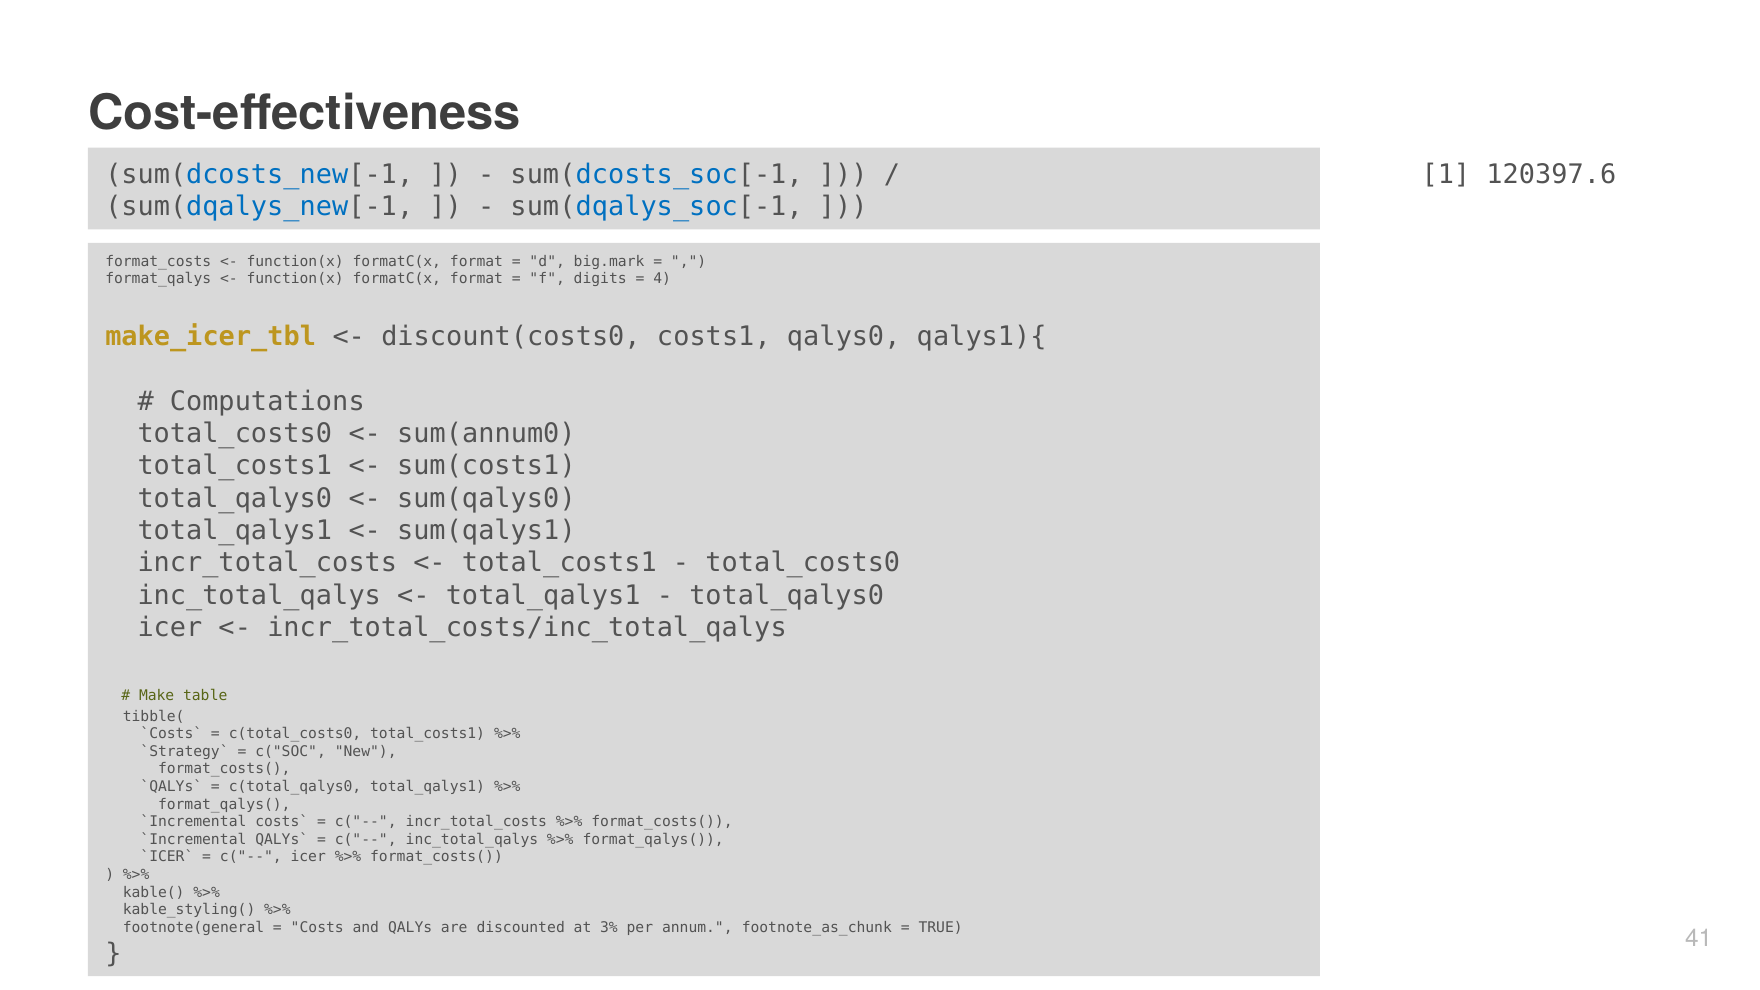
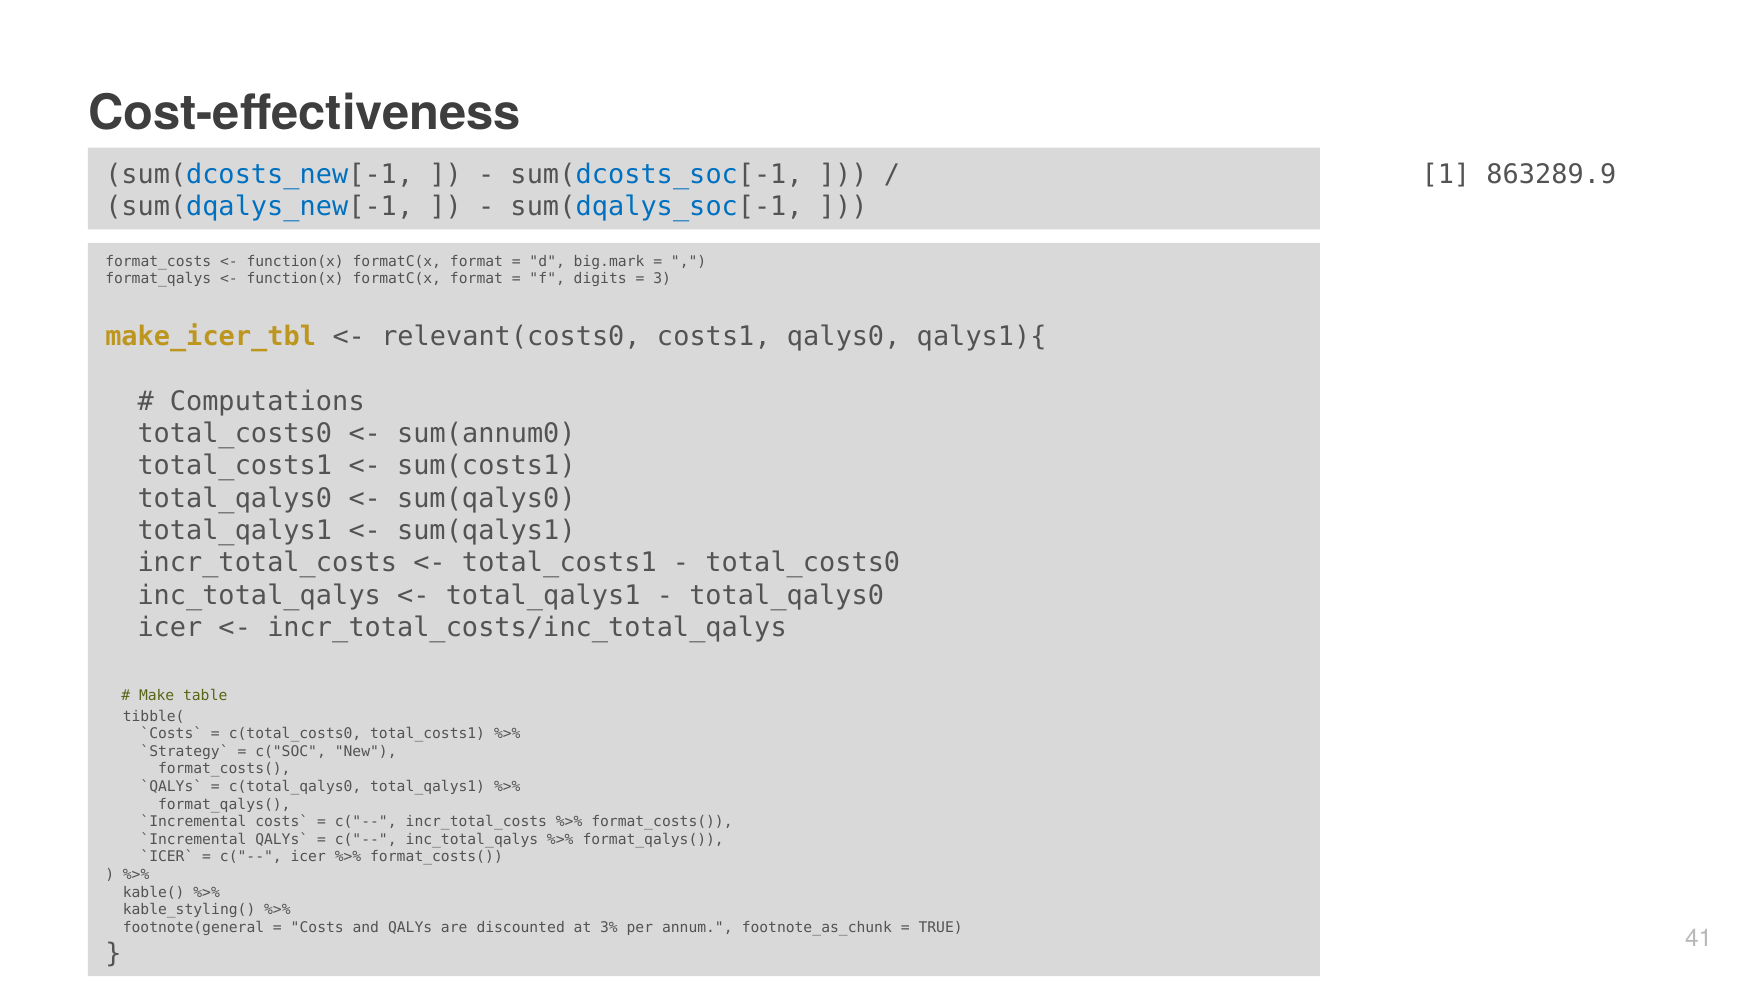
120397.6: 120397.6 -> 863289.9 (1551, 174)
4: 4 -> 3 (662, 279)
discount(costs0: discount(costs0 -> relevant(costs0 (511, 337)
